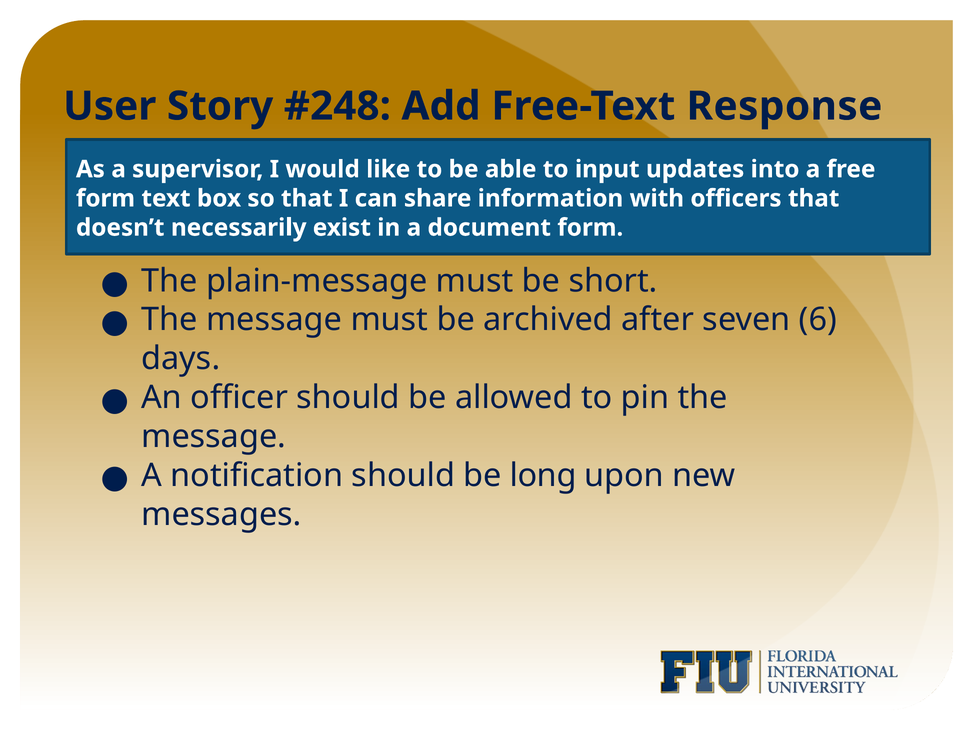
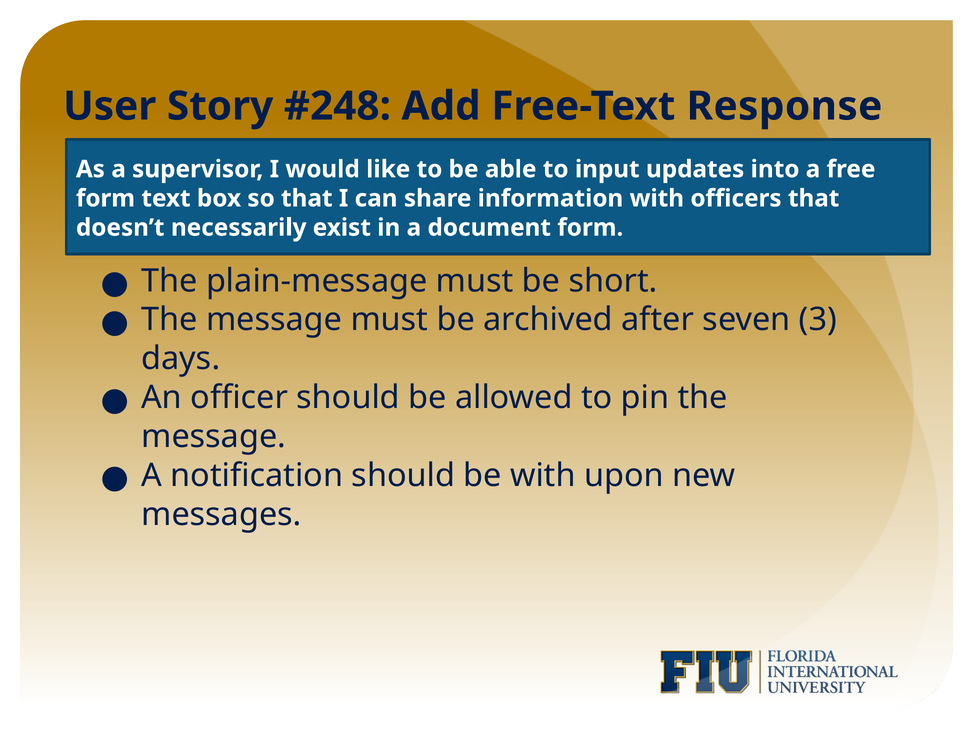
6: 6 -> 3 (818, 320)
be long: long -> with (543, 475)
